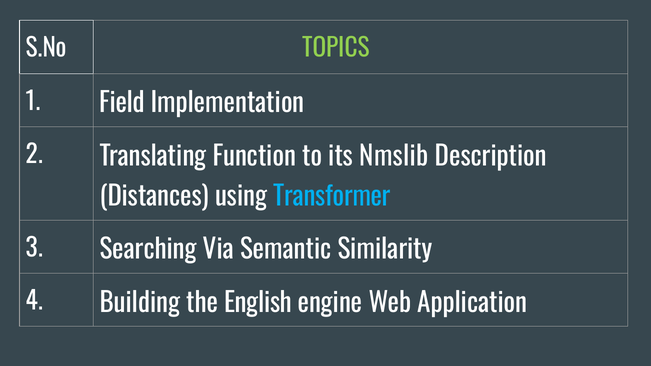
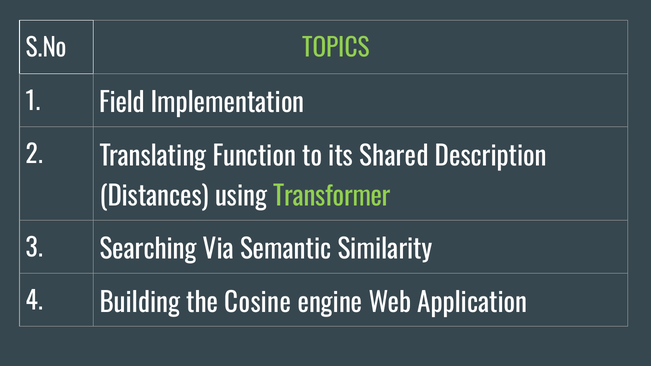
Nmslib: Nmslib -> Shared (394, 157)
Transformer colour: light blue -> light green (332, 197)
English: English -> Cosine (258, 303)
